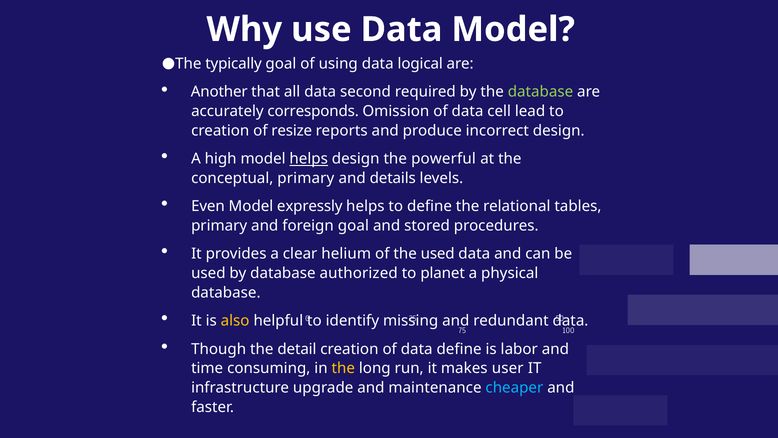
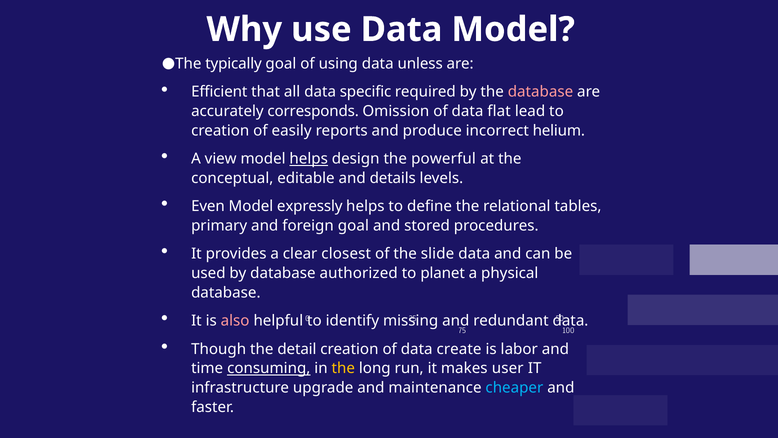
logical: logical -> unless (420, 64)
Another: Another -> Efficient (219, 92)
second: second -> specific (366, 92)
database colour: light green -> pink (540, 92)
cell: cell -> flat (499, 111)
resize: resize -> easily (292, 131)
incorrect design: design -> helium (559, 131)
high: high -> view (221, 159)
conceptual primary: primary -> editable (306, 178)
helium: helium -> closest (346, 254)
the used: used -> slide (438, 254)
also colour: yellow -> pink (235, 321)
data define: define -> create (459, 349)
consuming underline: none -> present (269, 368)
